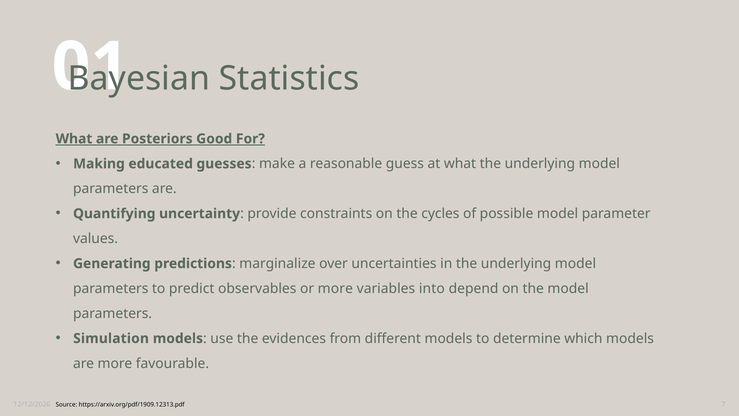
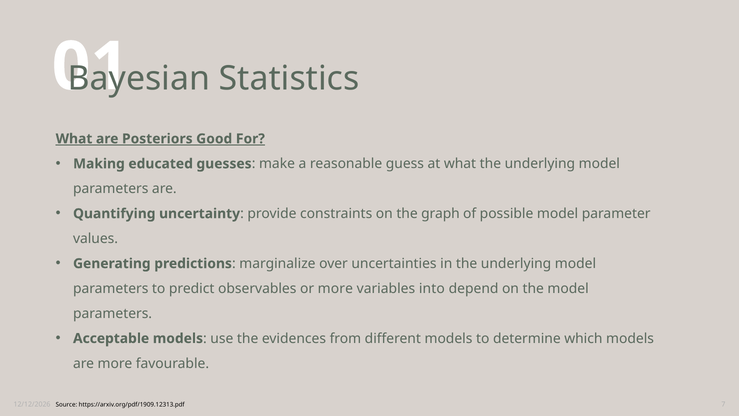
cycles: cycles -> graph (440, 214)
Simulation: Simulation -> Acceptable (111, 338)
